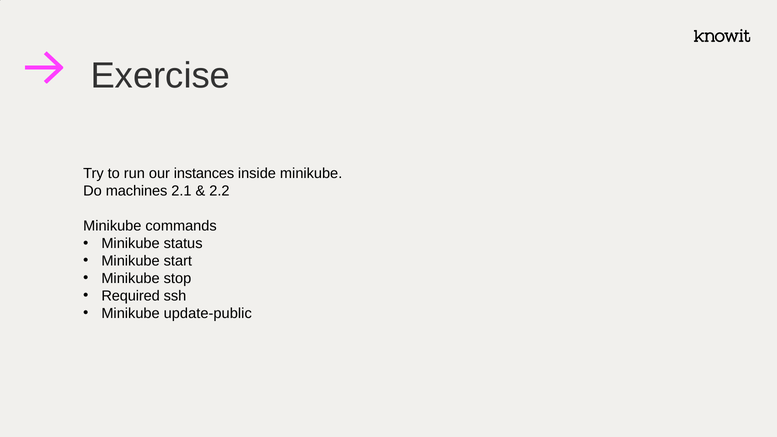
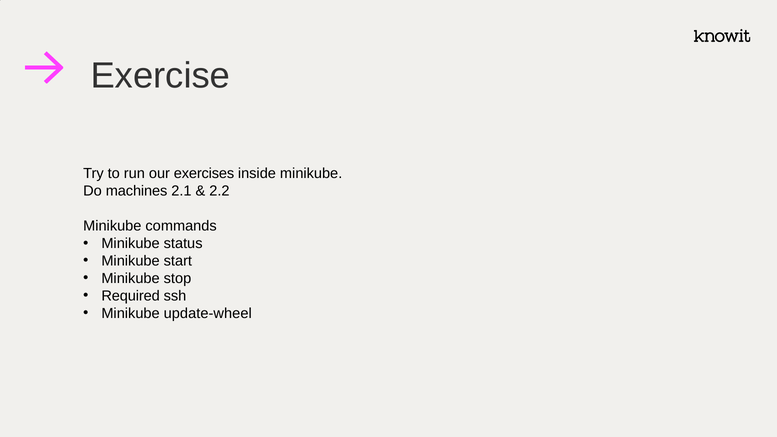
instances: instances -> exercises (204, 174)
update-public: update-public -> update-wheel (208, 313)
